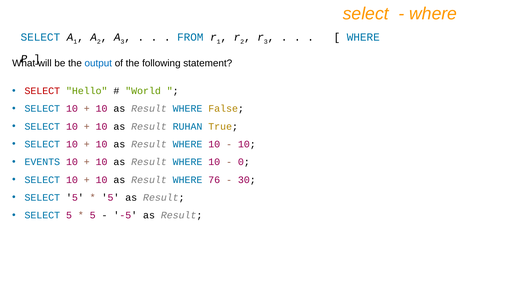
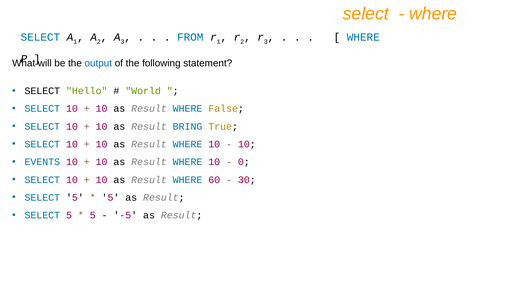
SELECT colour: red -> black (42, 91)
RUHAN: RUHAN -> BRING (188, 127)
76: 76 -> 60 (214, 180)
